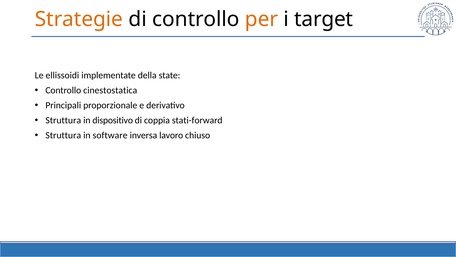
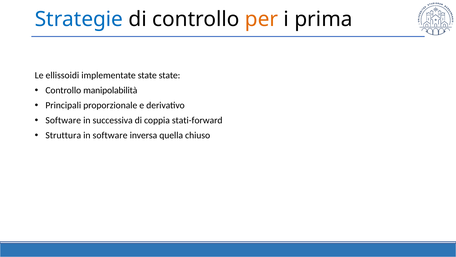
Strategie colour: orange -> blue (79, 19)
target: target -> prima (324, 19)
implementate della: della -> state (147, 75)
cinestostatica: cinestostatica -> manipolabilità (110, 90)
Struttura: Struttura -> Software (63, 120)
dispositivo: dispositivo -> successiva (113, 120)
lavoro: lavoro -> quella (171, 135)
